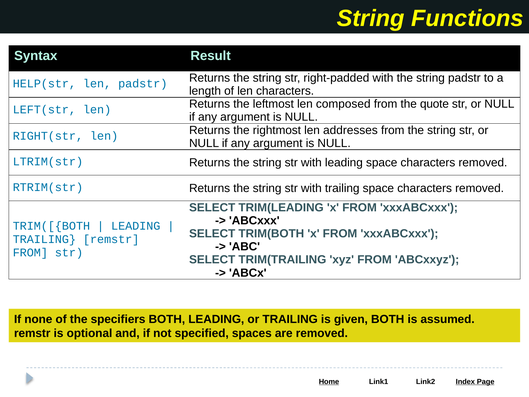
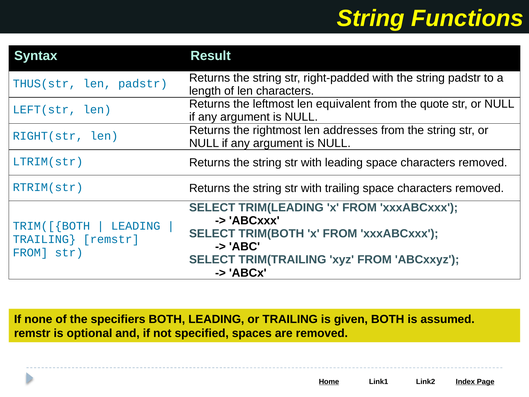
HELP(str: HELP(str -> THUS(str (44, 83)
composed: composed -> equivalent (343, 104)
